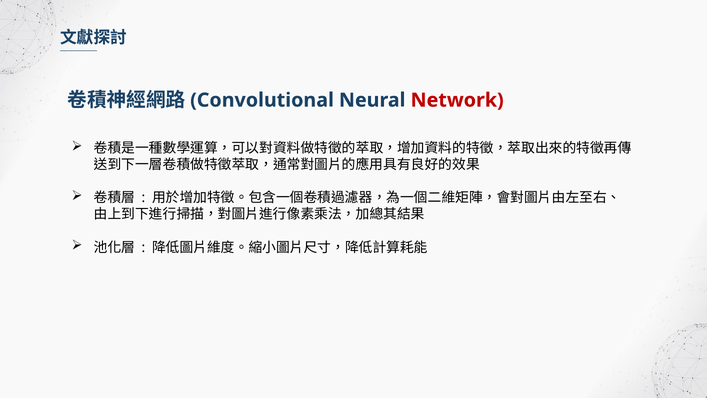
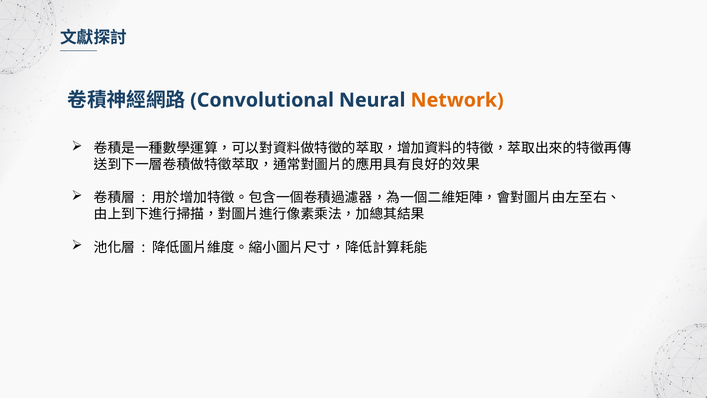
Network colour: red -> orange (457, 100)
